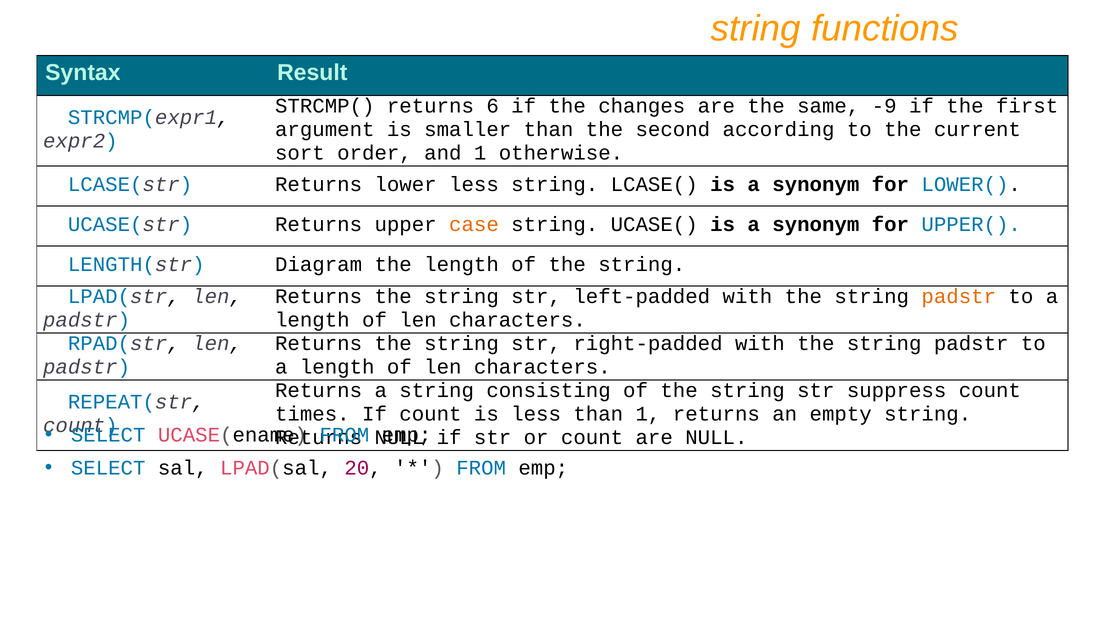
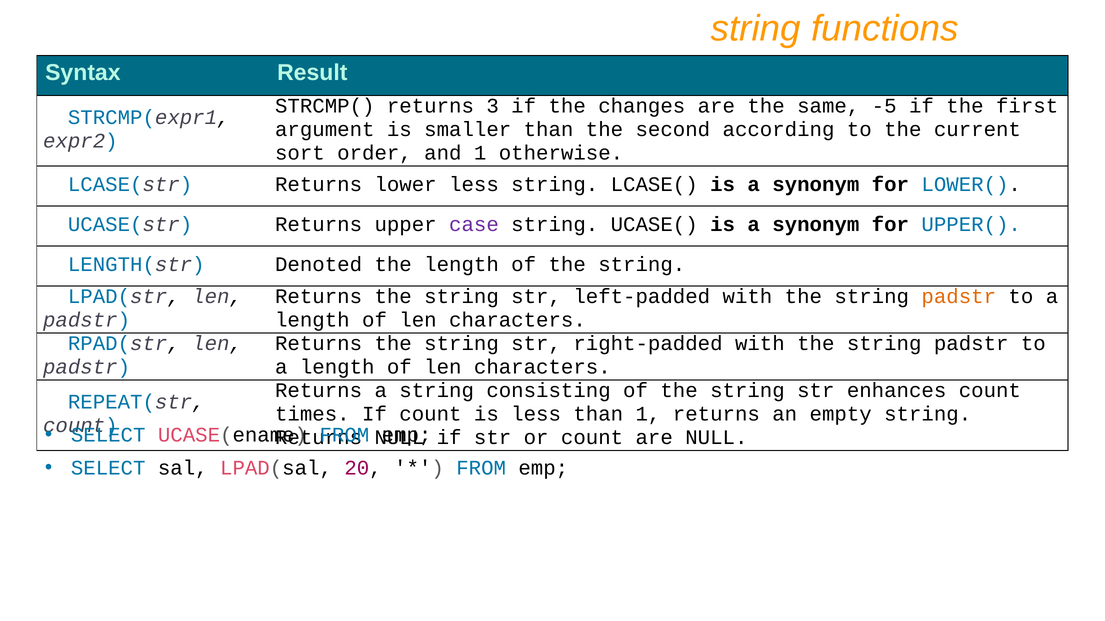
6: 6 -> 3 (493, 106)
-9: -9 -> -5 (884, 106)
case colour: orange -> purple (474, 225)
Diagram: Diagram -> Denoted (319, 265)
suppress: suppress -> enhances (897, 391)
